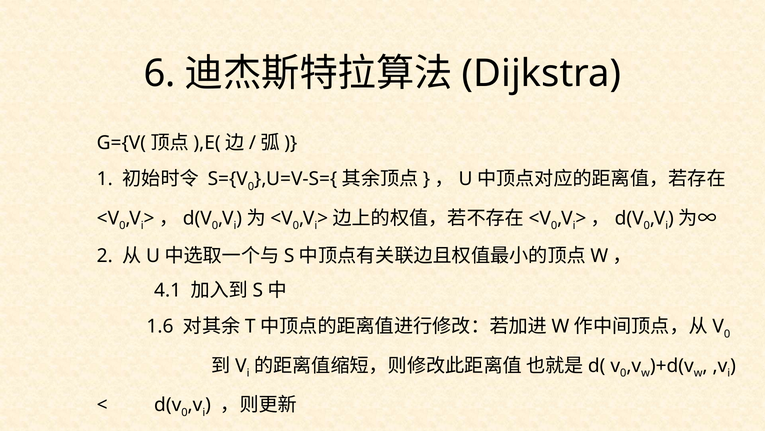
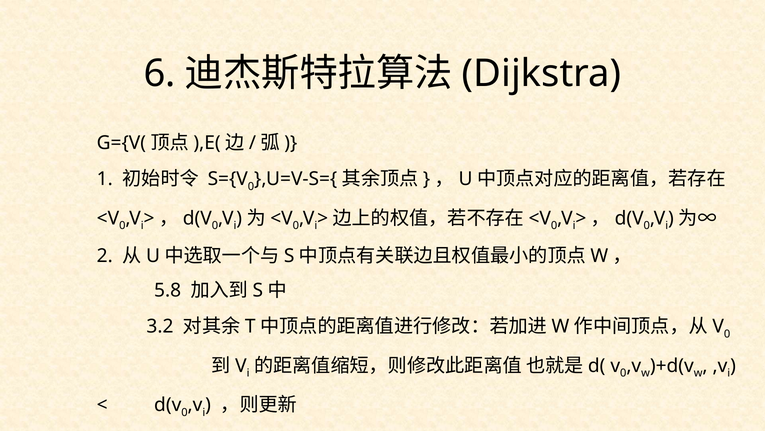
4.1: 4.1 -> 5.8 (168, 290)
1.6: 1.6 -> 3.2 (160, 326)
